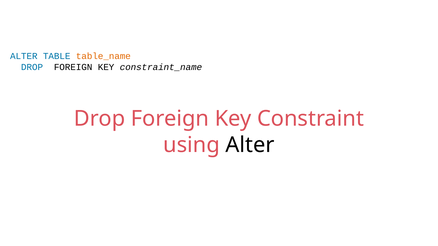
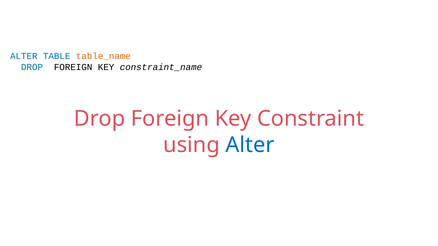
Alter colour: black -> blue (250, 145)
